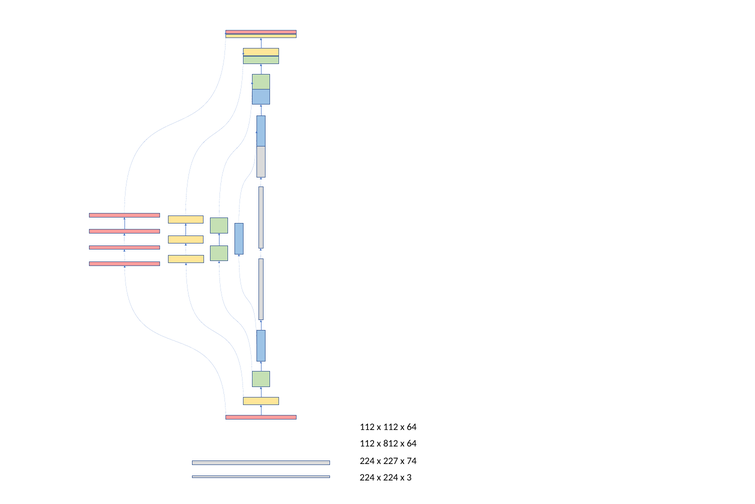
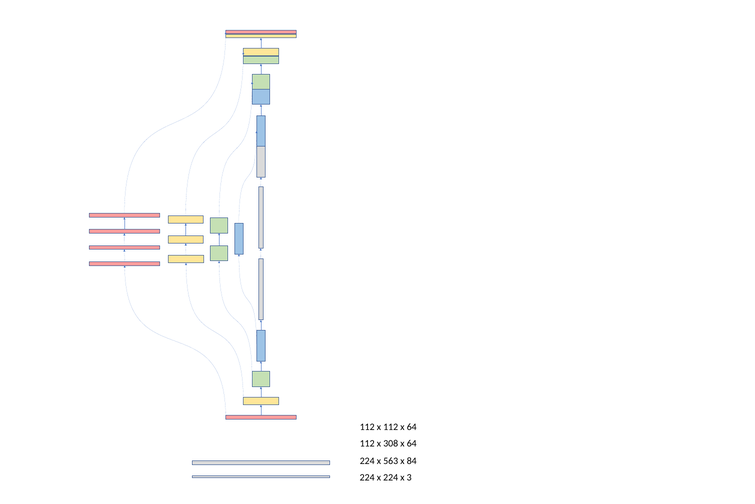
812: 812 -> 308 (391, 443)
227: 227 -> 563 (391, 460)
74: 74 -> 84 (412, 460)
